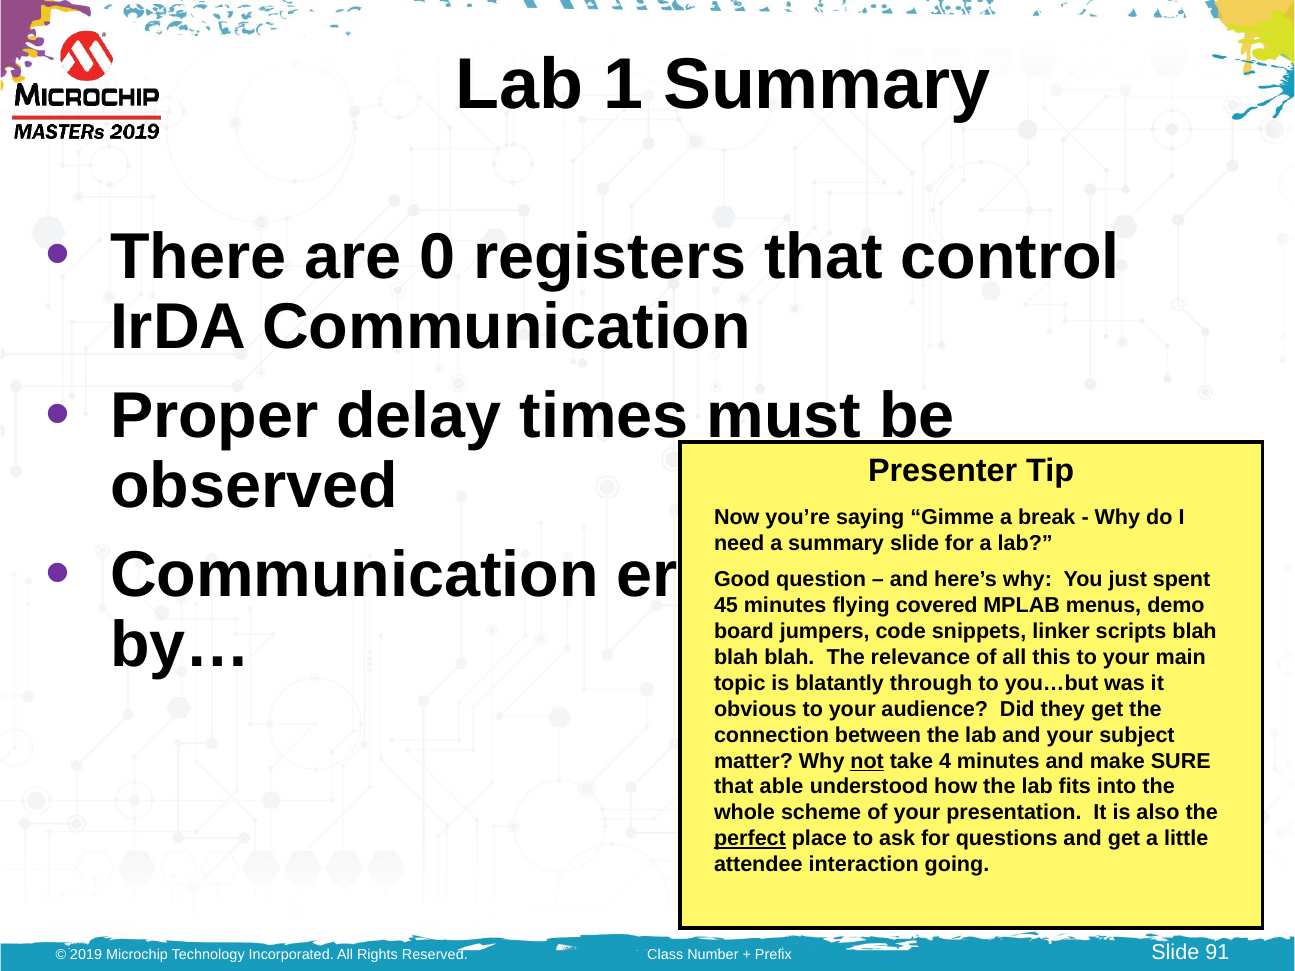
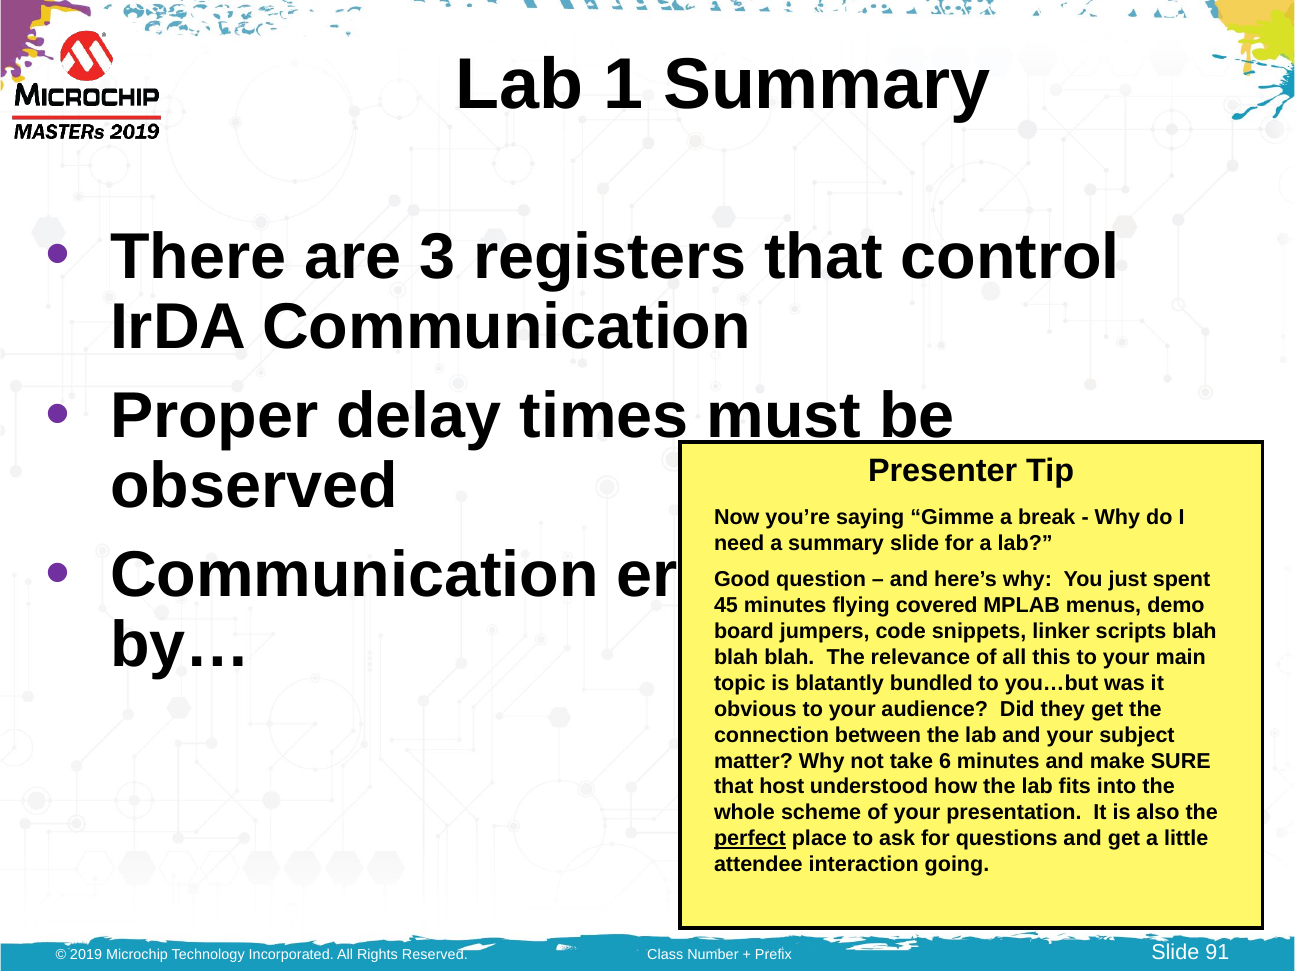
0: 0 -> 3 (437, 257)
through: through -> bundled (931, 683)
not underline: present -> none (867, 761)
4: 4 -> 6 (945, 761)
able: able -> host (782, 787)
